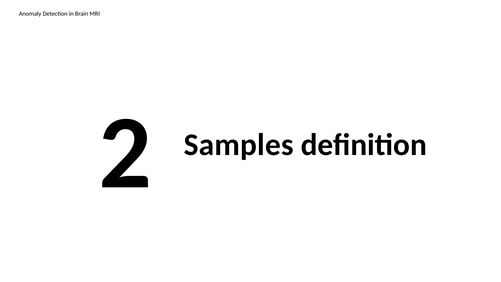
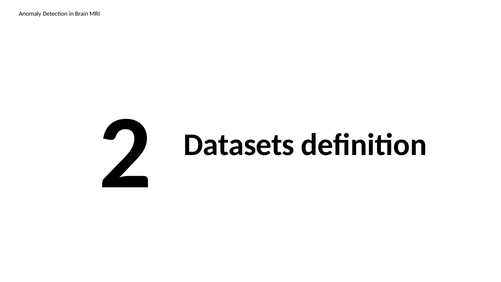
Samples: Samples -> Datasets (239, 145)
